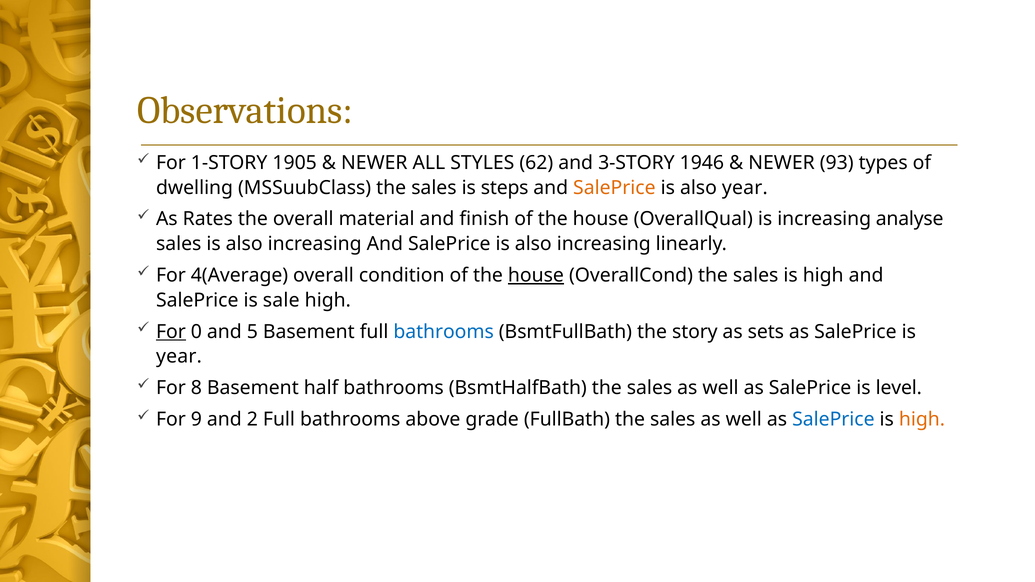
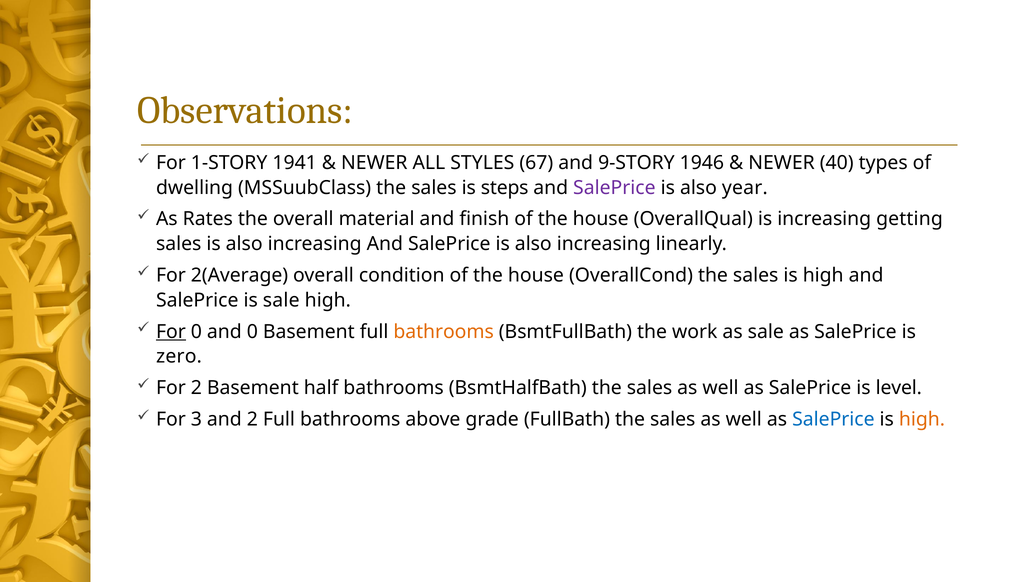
1905: 1905 -> 1941 (295, 163)
62: 62 -> 67 (536, 163)
3-STORY: 3-STORY -> 9-STORY (636, 163)
93: 93 -> 40 (837, 163)
SalePrice colour: orange -> purple (614, 188)
analyse: analyse -> getting (910, 219)
4(Average: 4(Average -> 2(Average (239, 276)
house underline: present -> none (536, 276)
and 5: 5 -> 0 (252, 332)
bathrooms colour: blue -> orange (444, 332)
story: story -> work (695, 332)
as sets: sets -> sale (766, 332)
year: year -> zero (179, 357)
For 8: 8 -> 2 (196, 388)
9: 9 -> 3 (196, 420)
